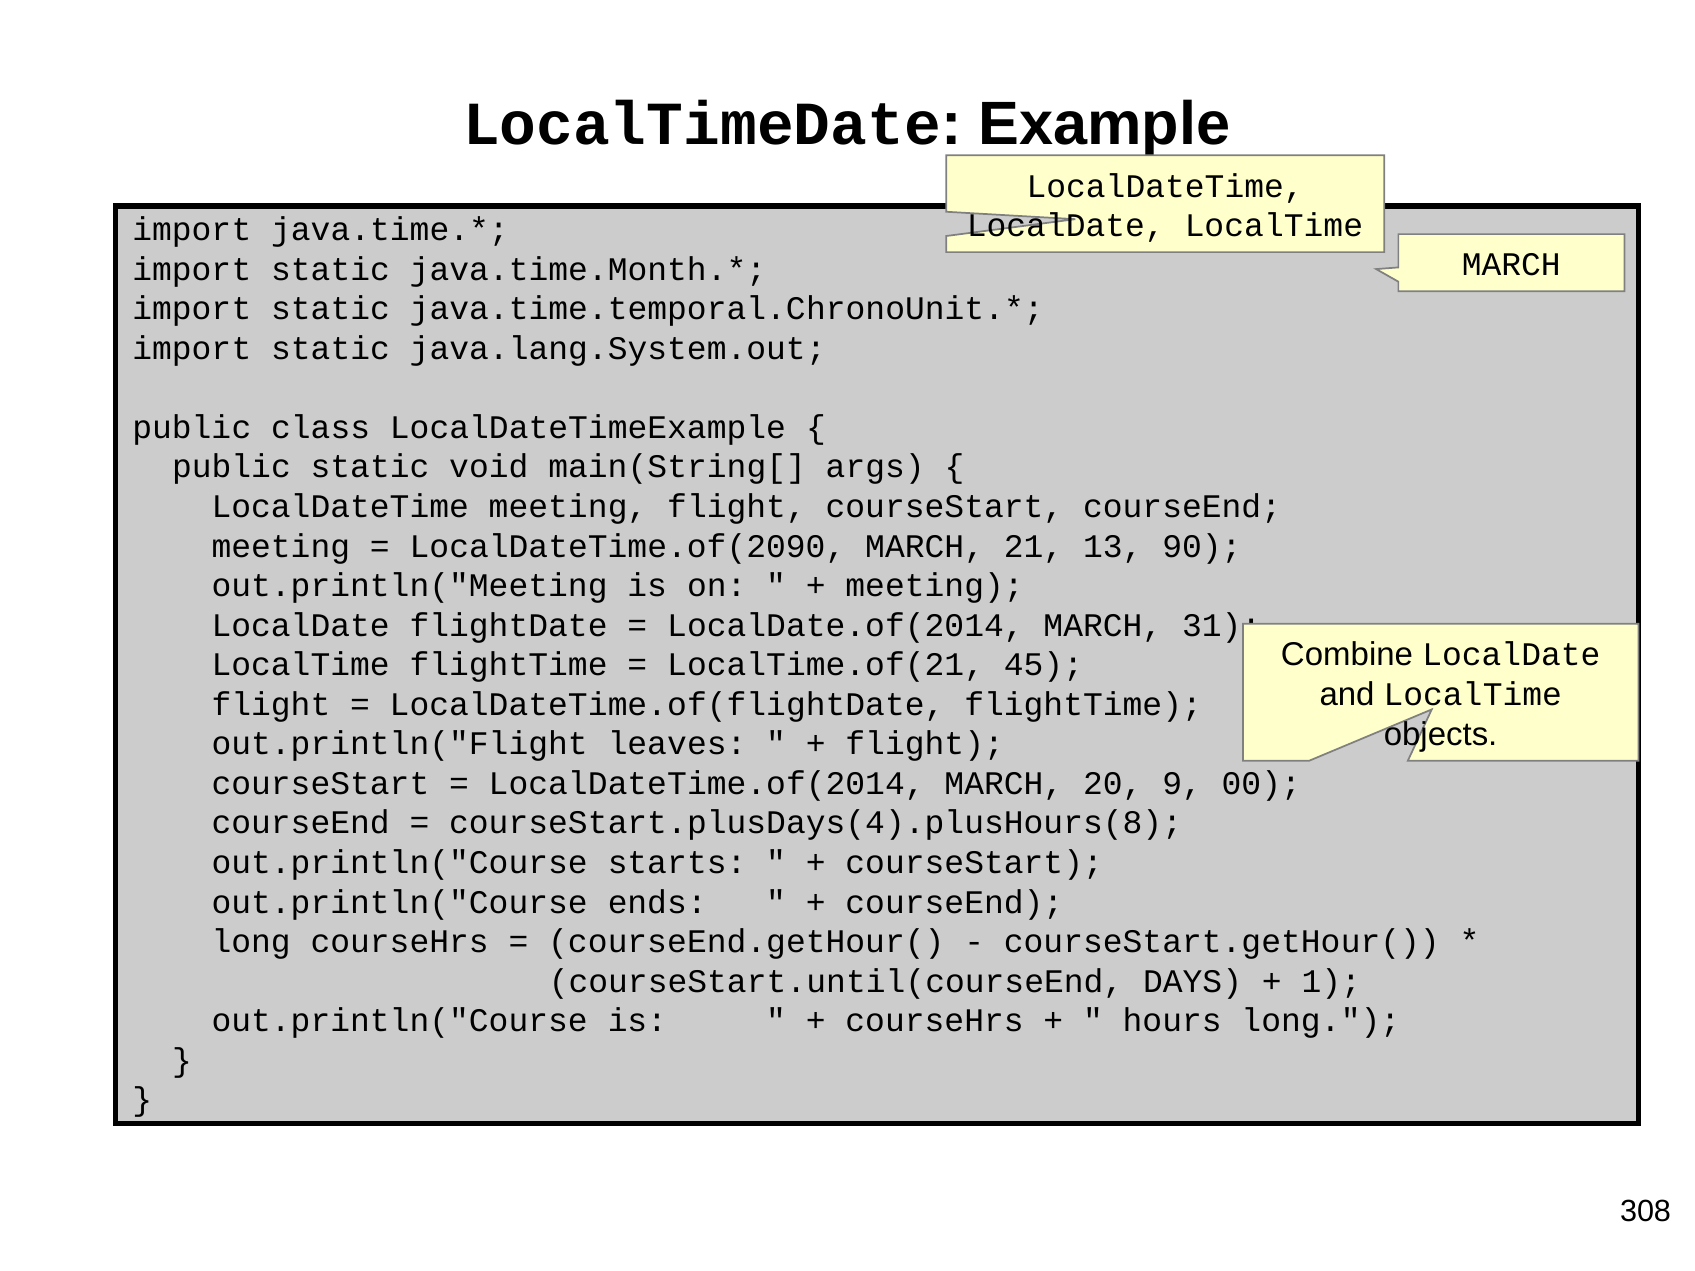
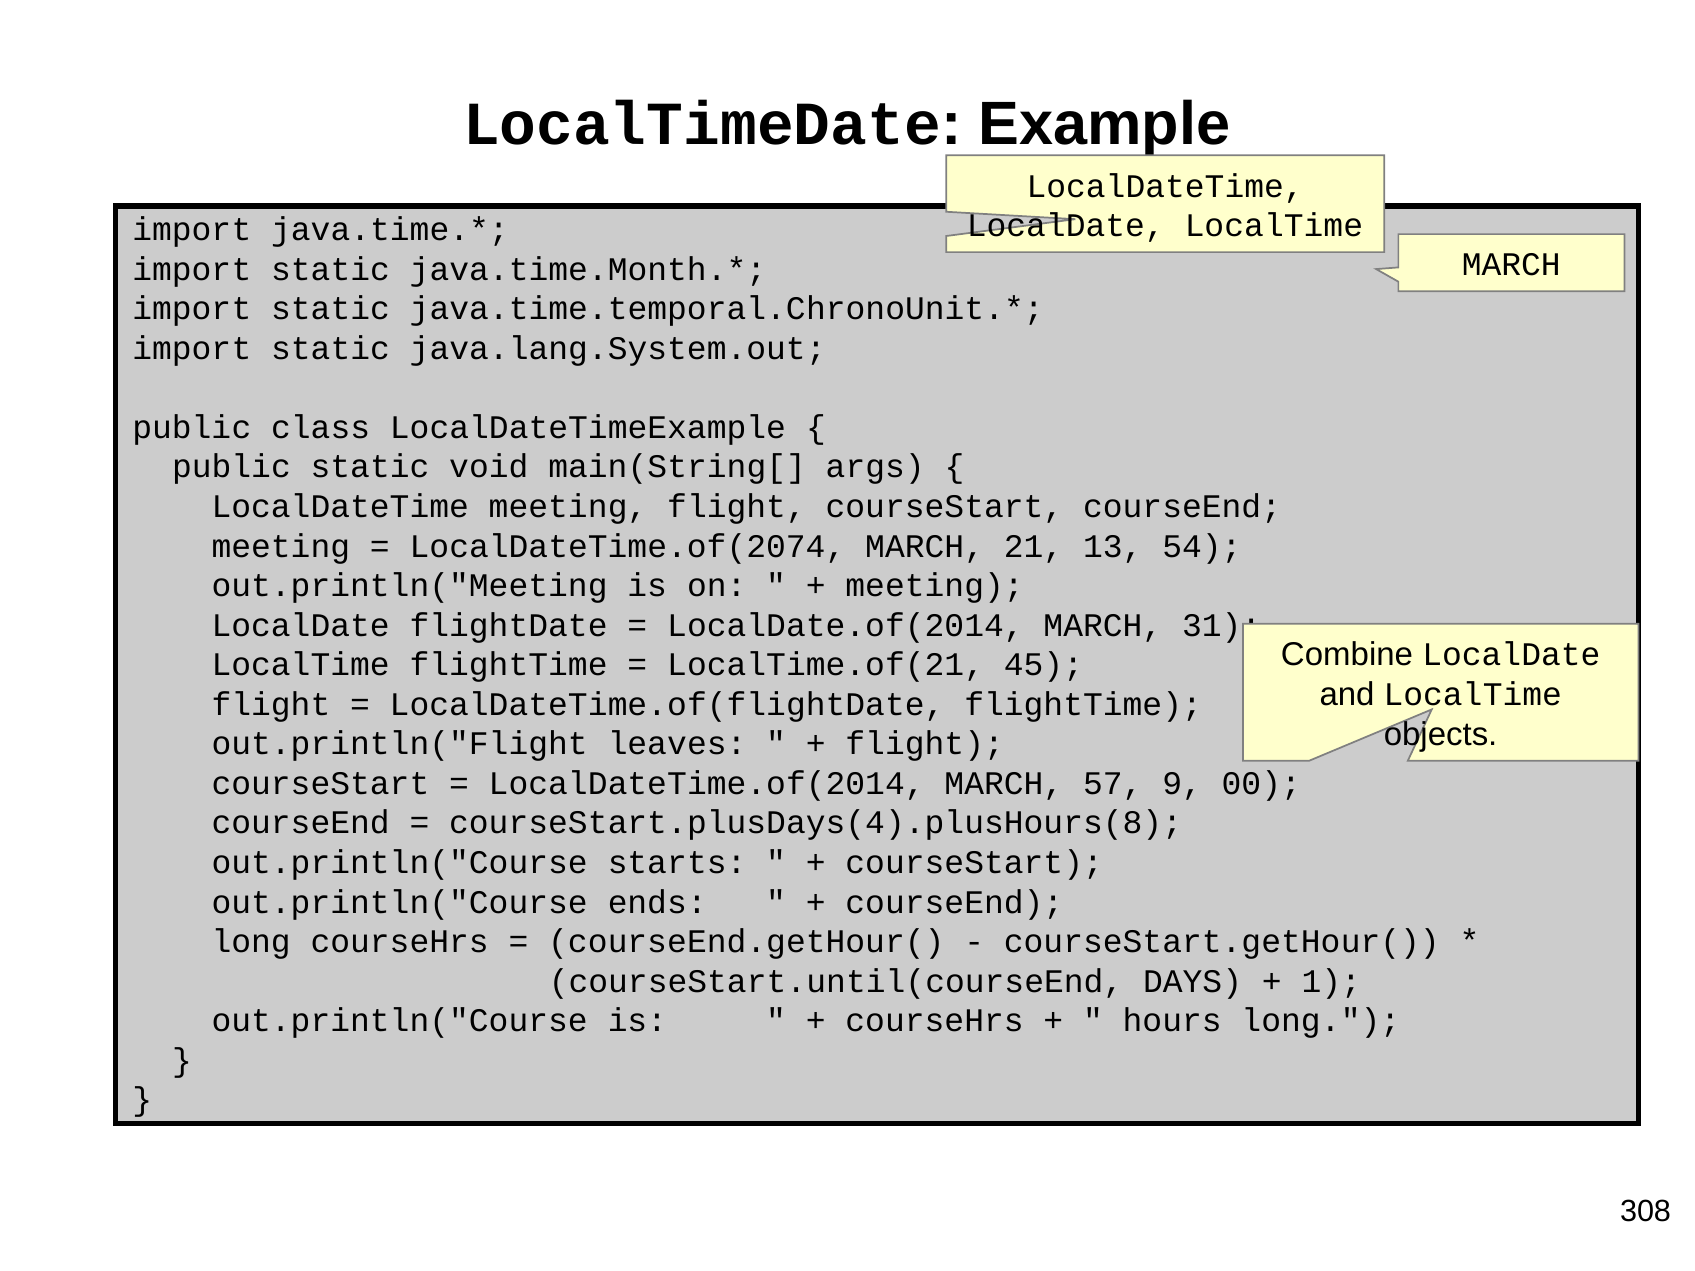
LocalDateTime.of(2090: LocalDateTime.of(2090 -> LocalDateTime.of(2074 (627, 546)
90: 90 -> 54 (1202, 546)
20: 20 -> 57 (1113, 784)
